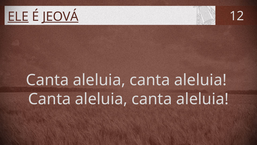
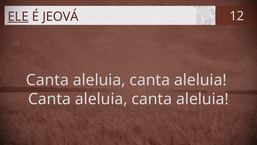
JEOVÁ underline: present -> none (60, 17)
